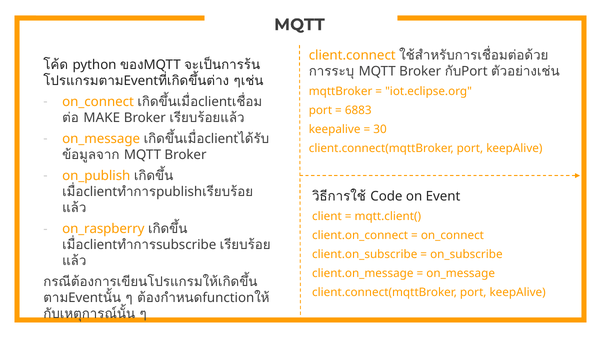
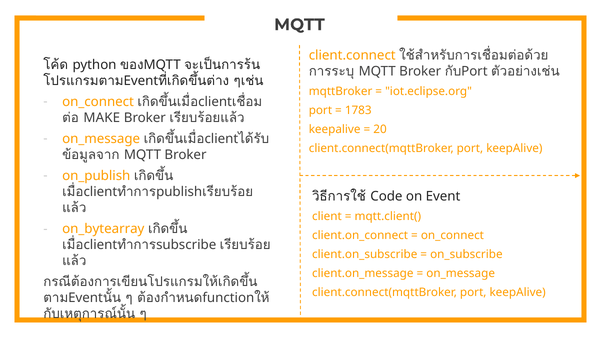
6883: 6883 -> 1783 (358, 110)
30: 30 -> 20 (380, 129)
on_raspberry: on_raspberry -> on_bytearray (103, 229)
